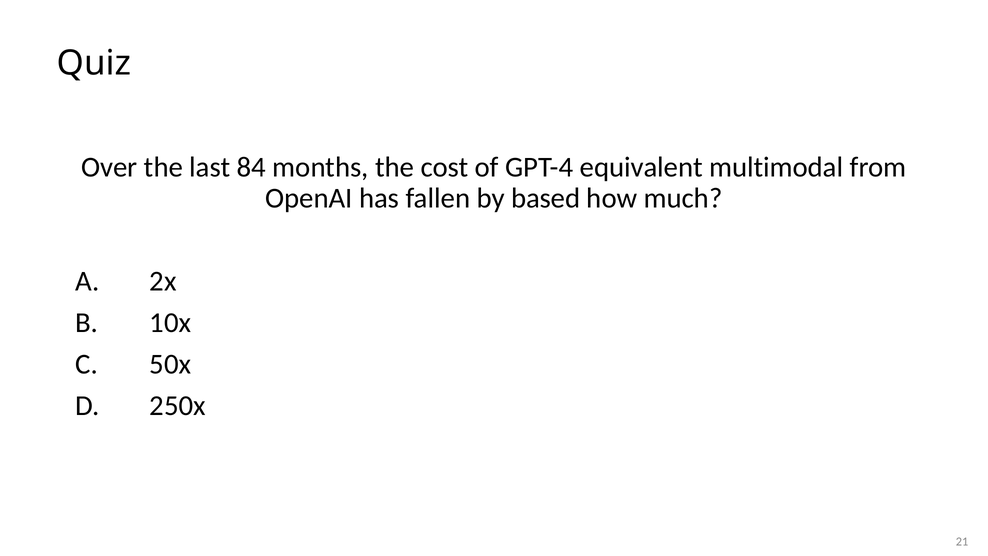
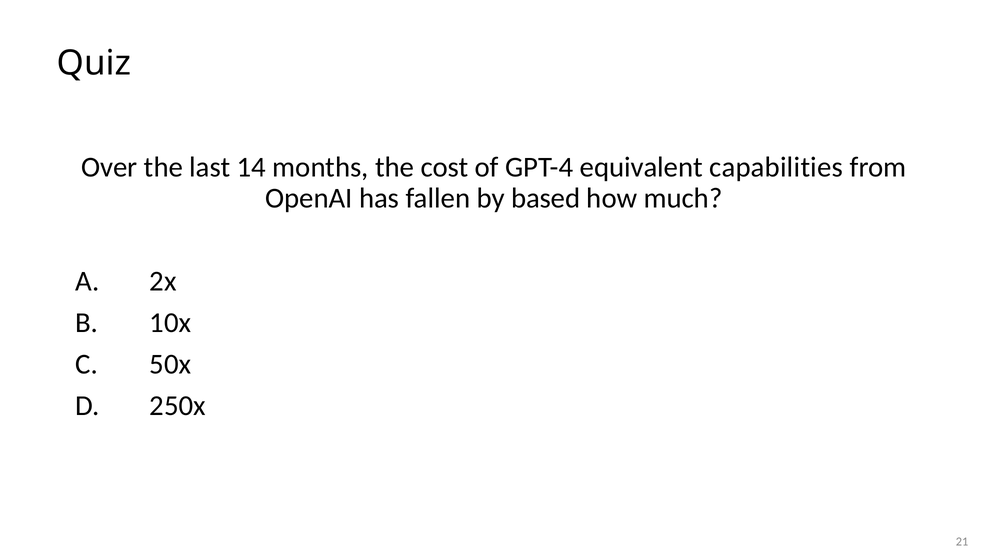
84: 84 -> 14 (251, 167)
multimodal: multimodal -> capabilities (776, 167)
